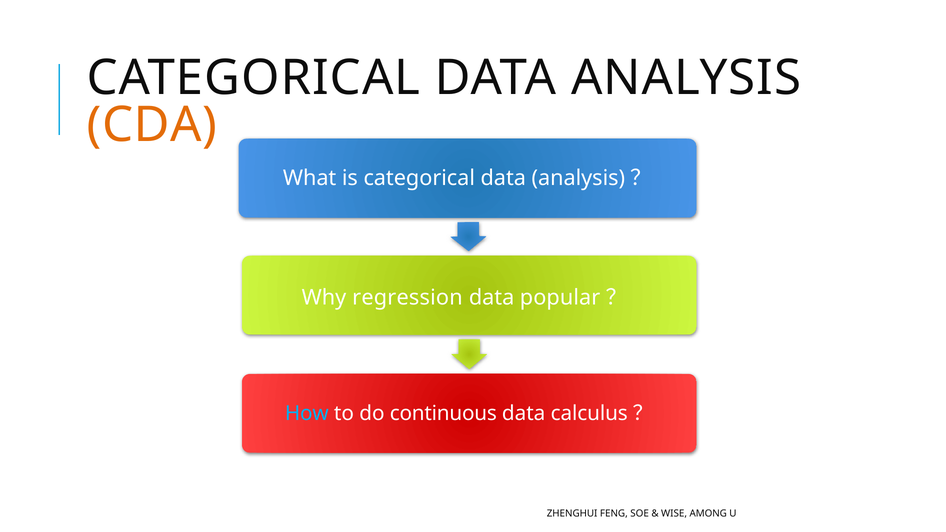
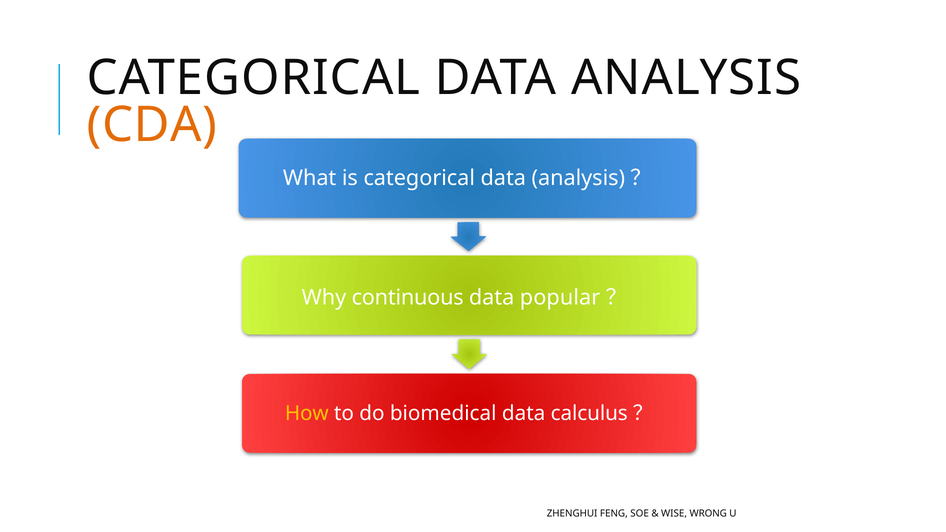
regression: regression -> continuous (408, 298)
How colour: light blue -> yellow (307, 413)
continuous: continuous -> biomedical (443, 413)
AMONG: AMONG -> WRONG (708, 513)
